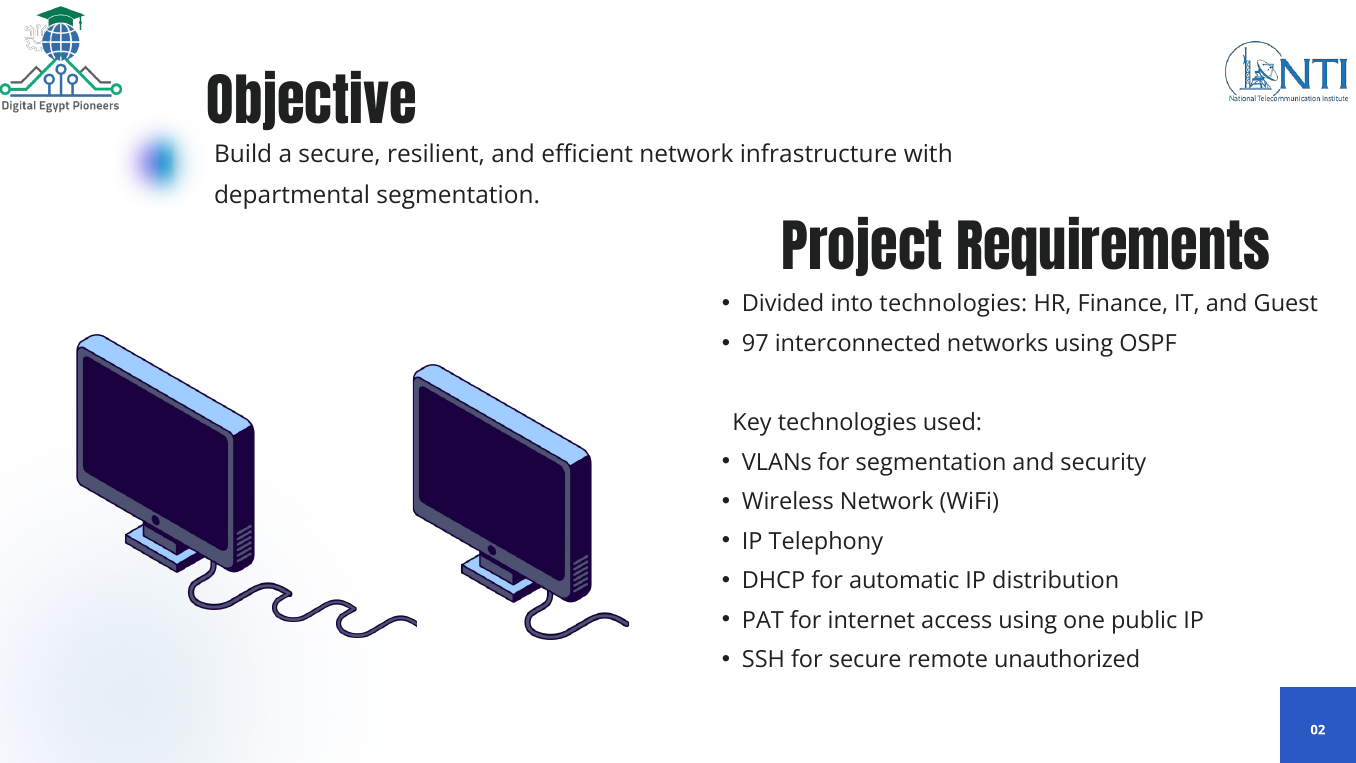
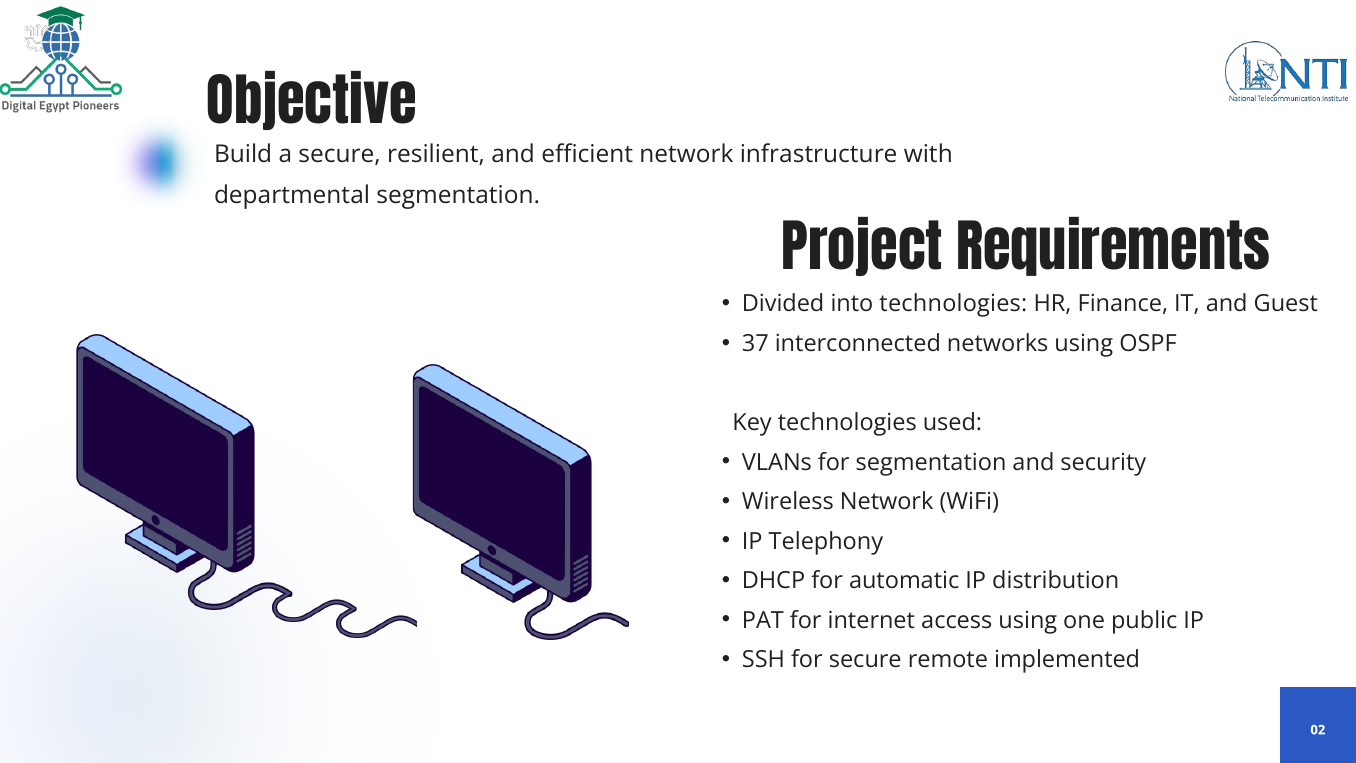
97: 97 -> 37 (755, 344)
unauthorized: unauthorized -> implemented (1067, 660)
